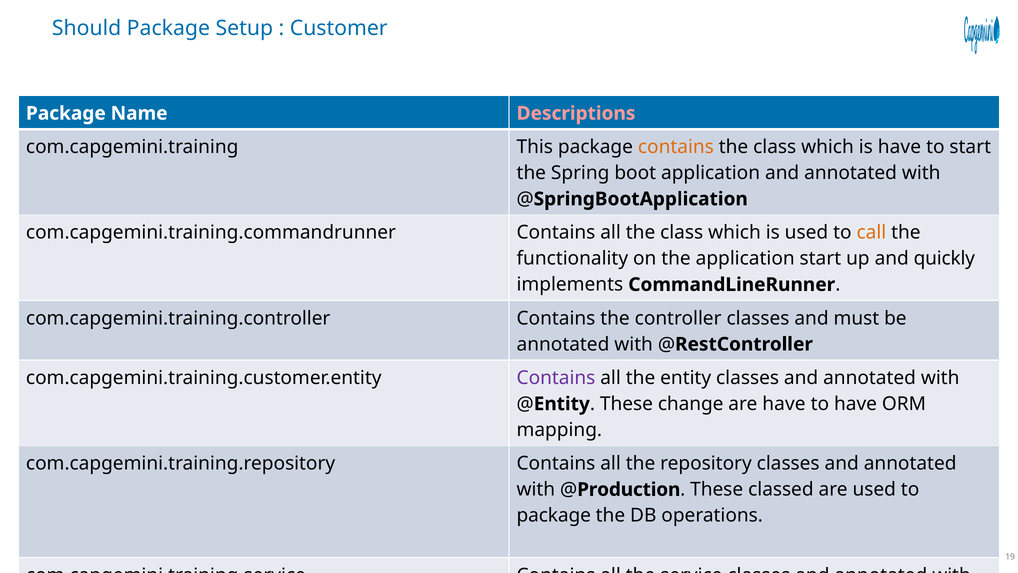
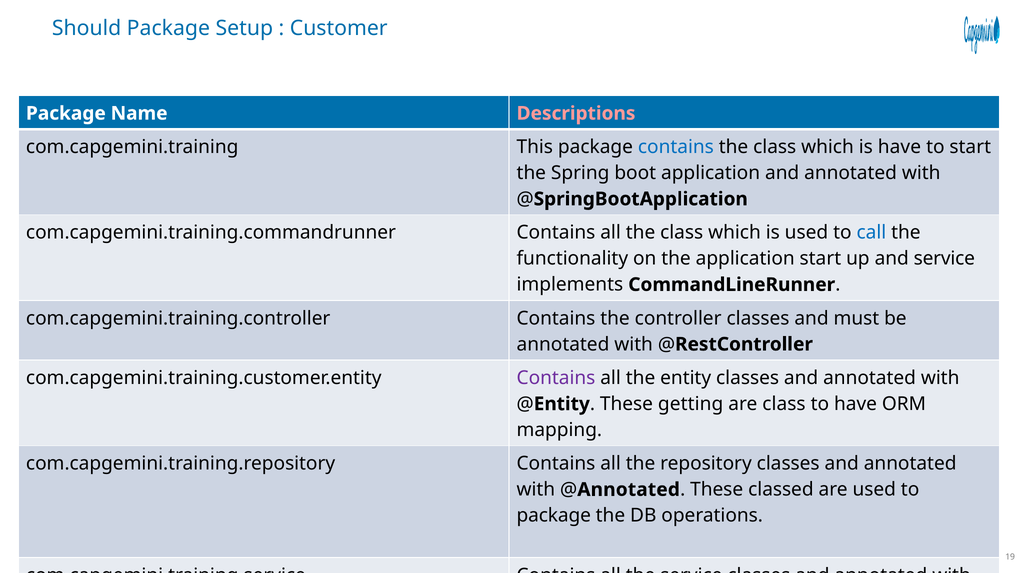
contains colour: orange -> blue (676, 147)
call colour: orange -> blue (871, 233)
and quickly: quickly -> service (944, 258)
change: change -> getting (691, 404)
are have: have -> class (784, 404)
Production: Production -> Annotated (629, 489)
